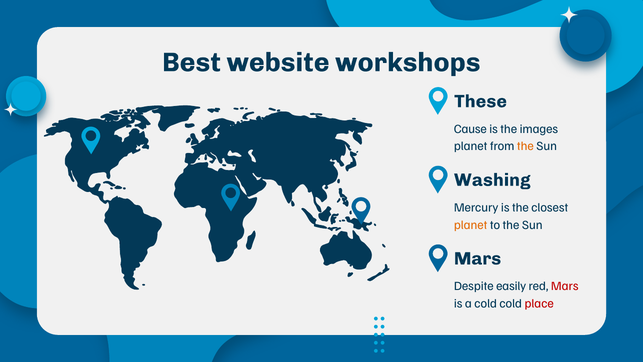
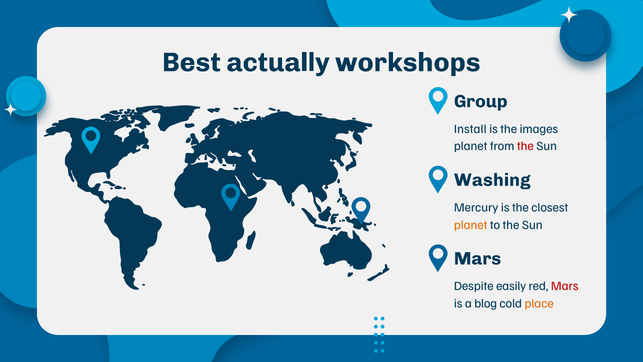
website: website -> actually (278, 62)
These: These -> Group (481, 101)
Cause: Cause -> Install (470, 129)
the colour: orange -> red (525, 146)
a cold: cold -> blog (486, 303)
place colour: red -> orange (539, 303)
